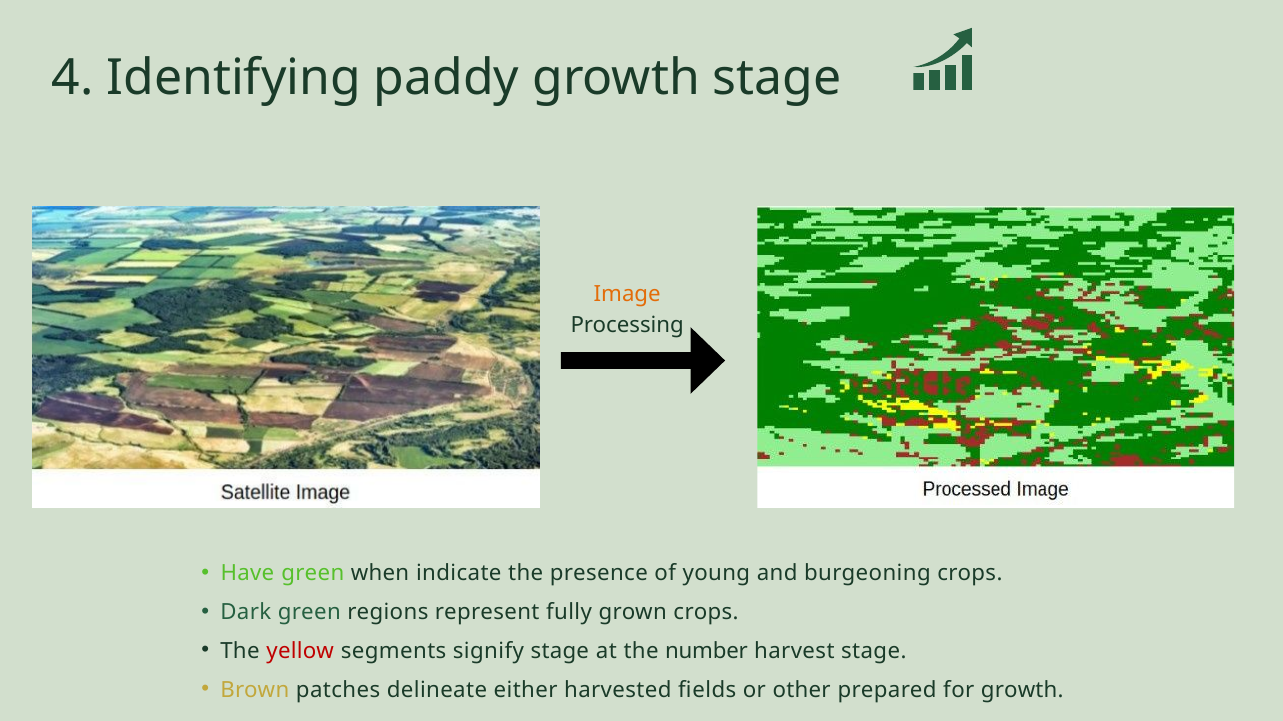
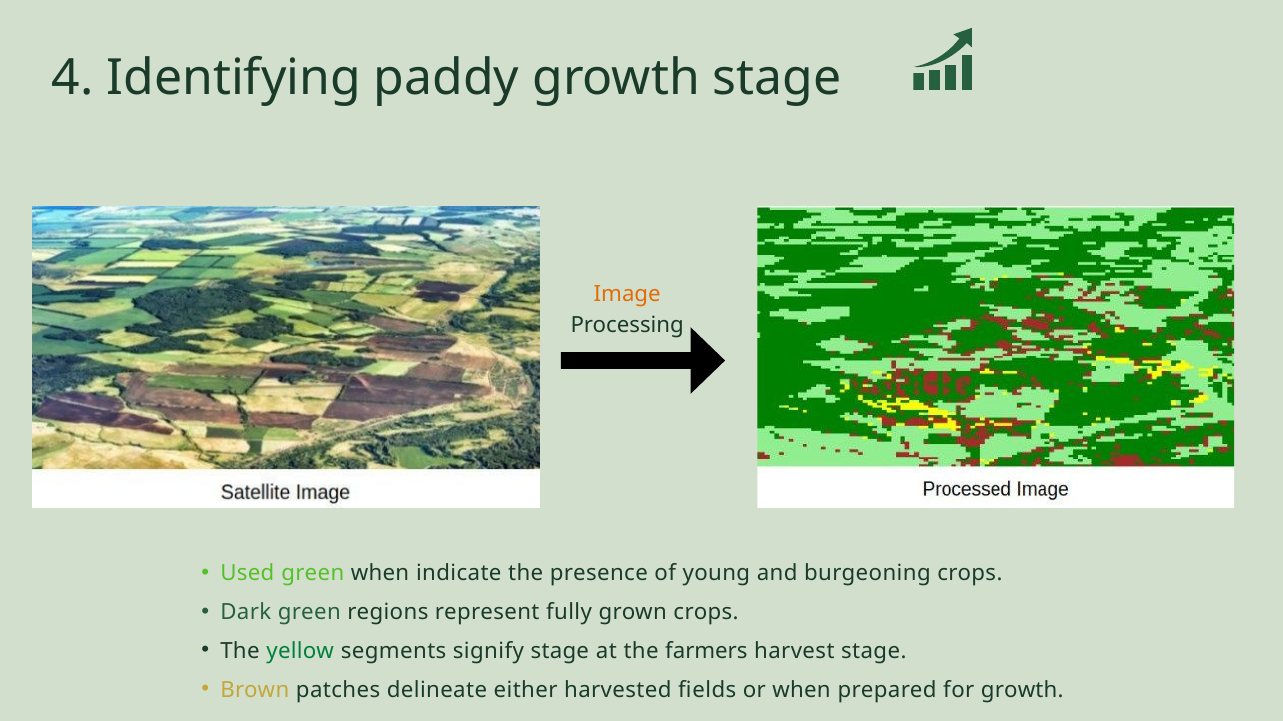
Have: Have -> Used (247, 574)
yellow colour: red -> green (300, 651)
number: number -> farmers (706, 651)
or other: other -> when (802, 690)
